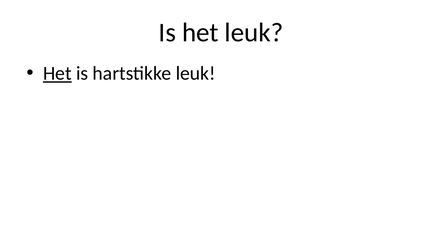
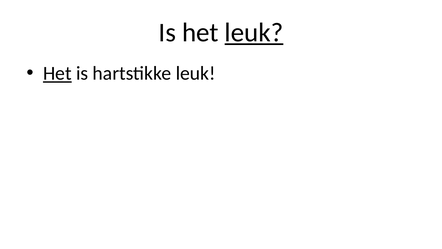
leuk underline: none -> present (254, 33)
